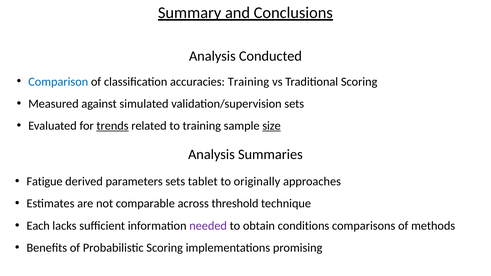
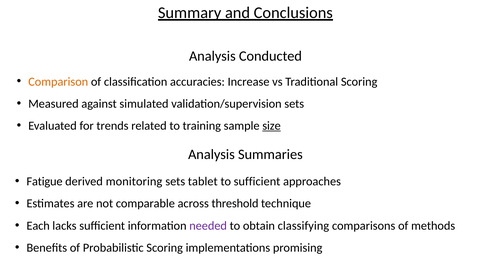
Comparison colour: blue -> orange (58, 82)
accuracies Training: Training -> Increase (249, 82)
trends underline: present -> none (113, 126)
parameters: parameters -> monitoring (134, 182)
to originally: originally -> sufficient (257, 182)
conditions: conditions -> classifying (303, 226)
